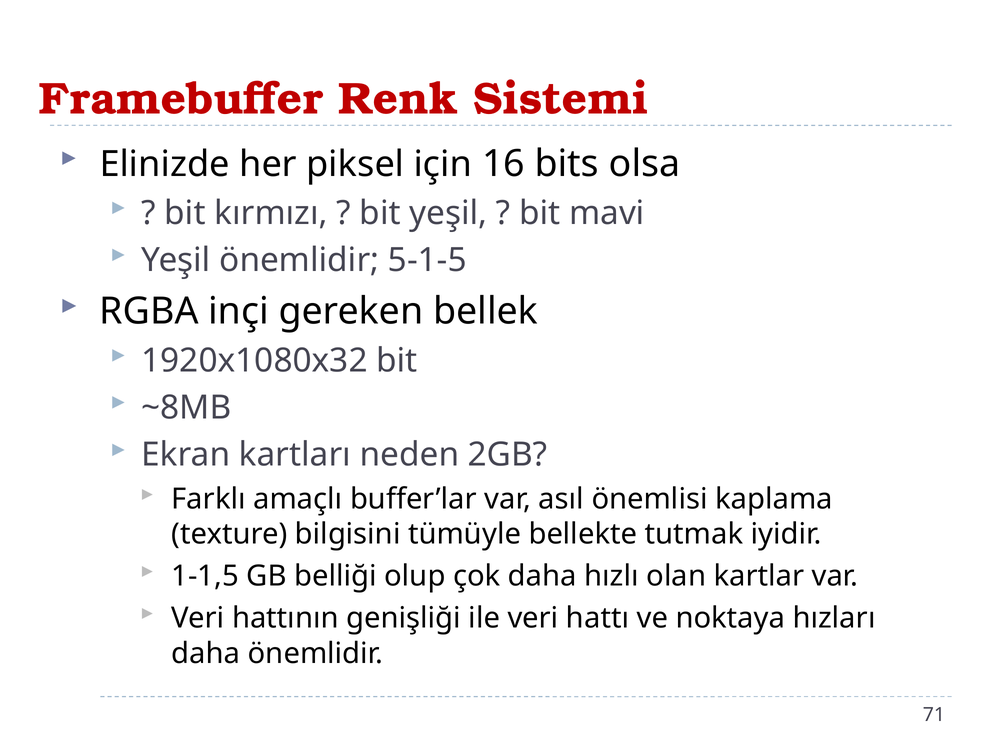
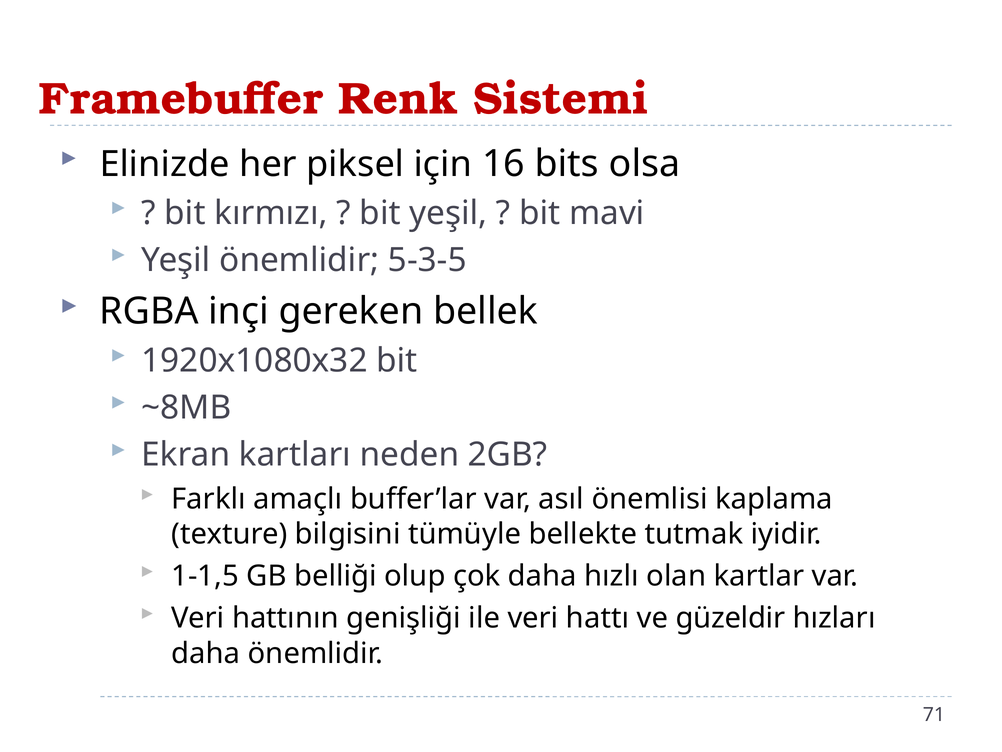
5-1-5: 5-1-5 -> 5-3-5 (427, 260)
noktaya: noktaya -> güzeldir (730, 618)
